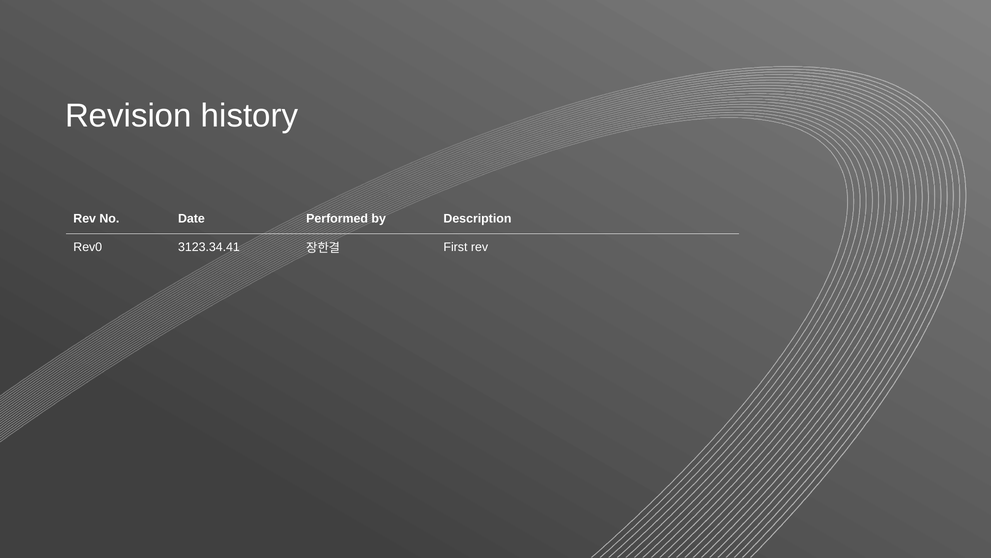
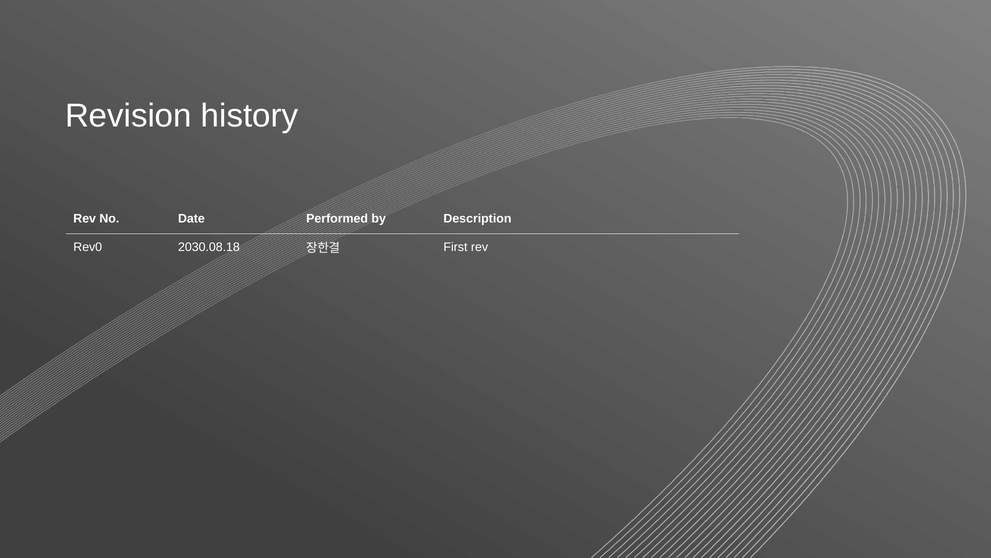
3123.34.41: 3123.34.41 -> 2030.08.18 (209, 247)
